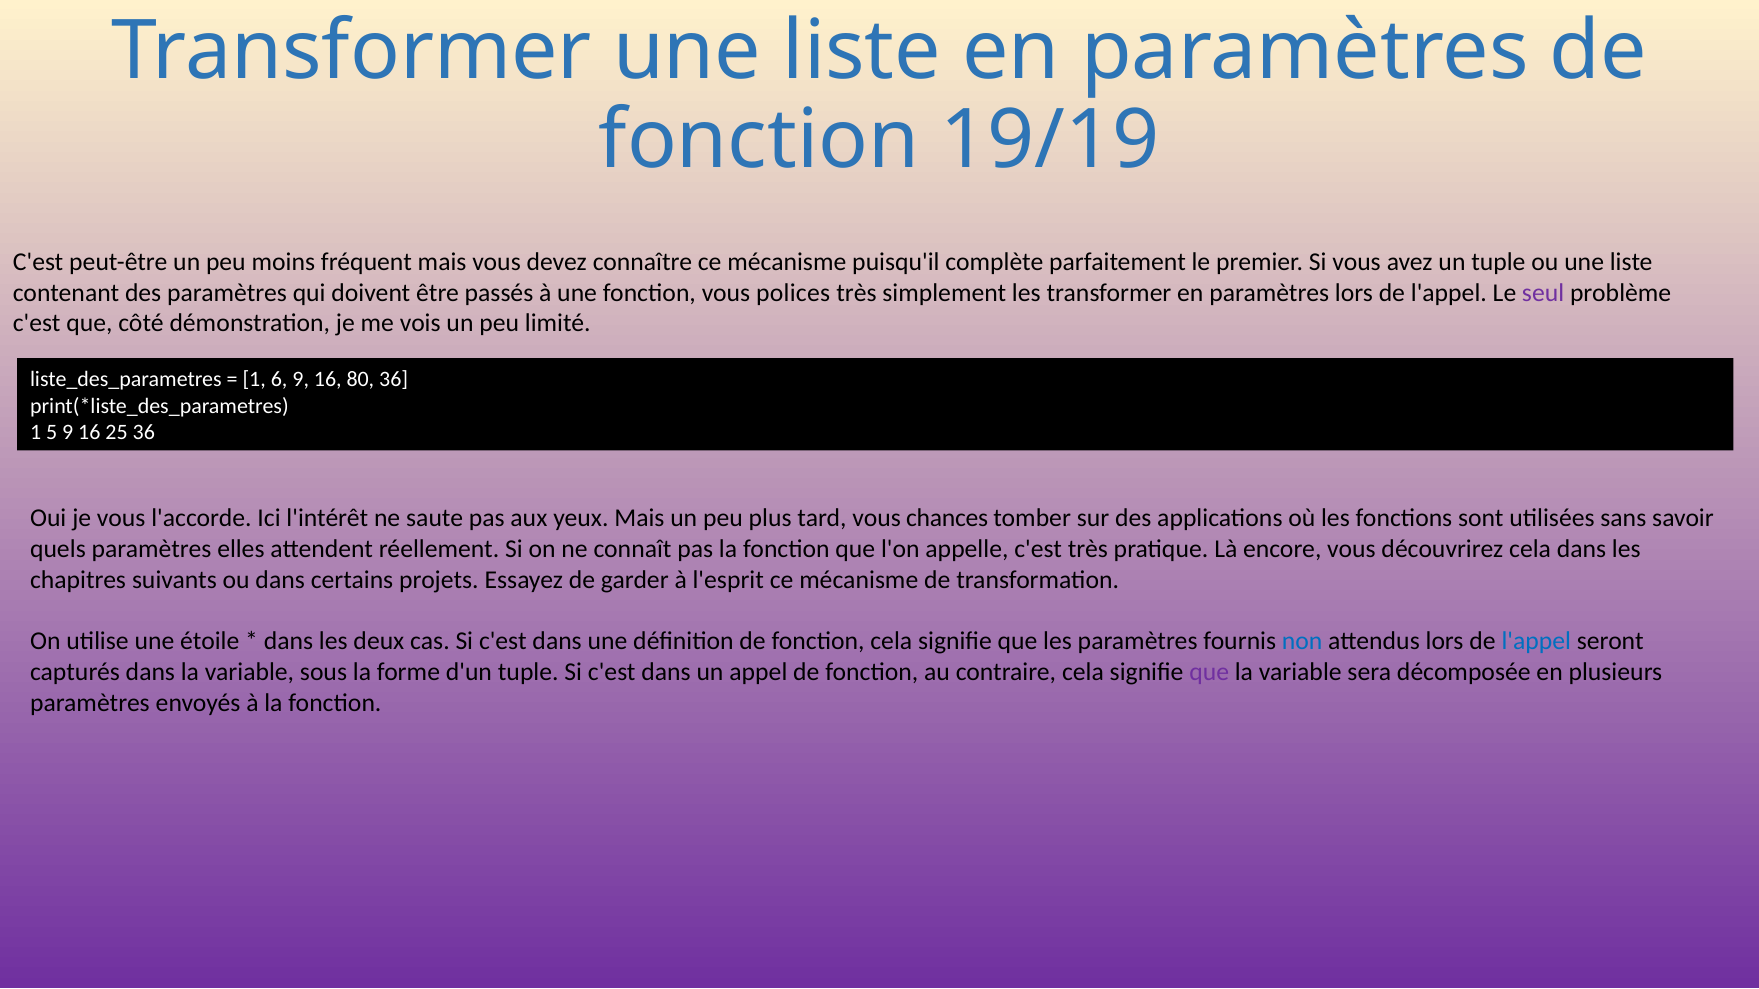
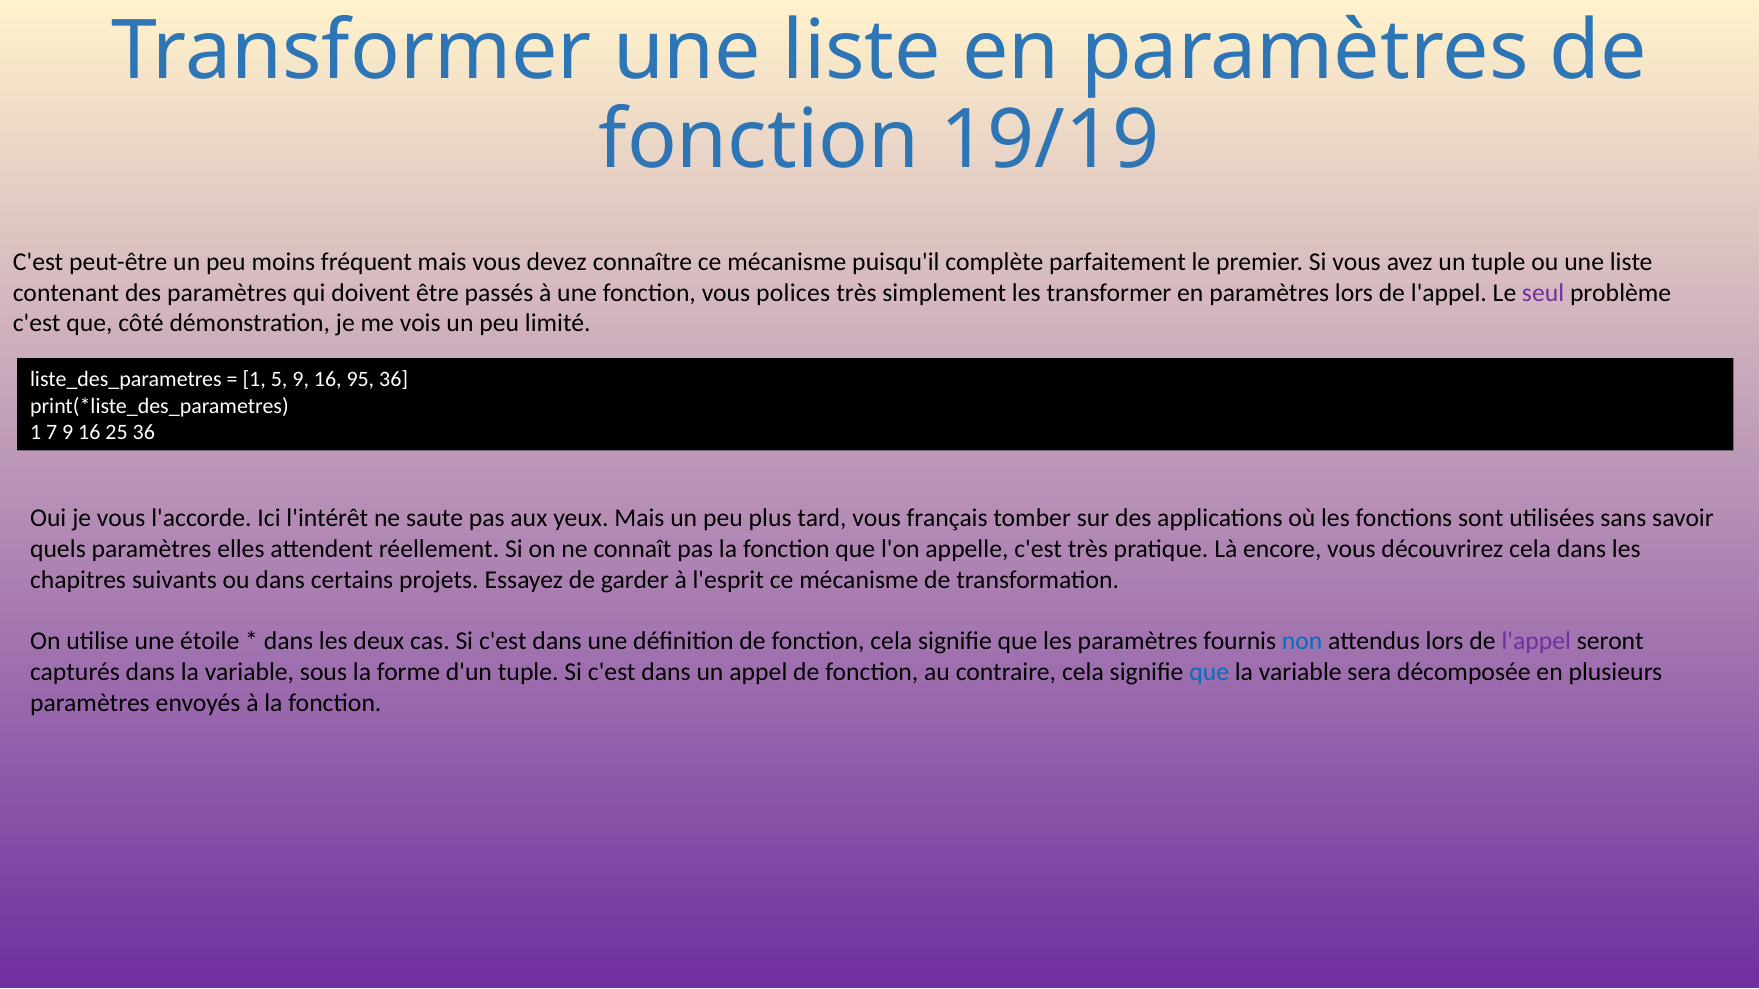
6: 6 -> 5 (279, 380)
80: 80 -> 95 (360, 380)
5: 5 -> 7 (52, 432)
chances: chances -> français (947, 518)
l'appel colour: blue -> purple (1536, 642)
que colour: purple -> blue (1209, 672)
